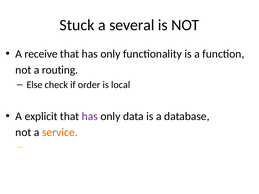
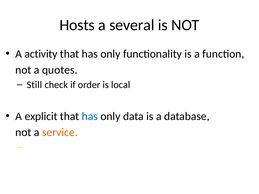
Stuck: Stuck -> Hosts (77, 25)
receive: receive -> activity (41, 54)
routing: routing -> quotes (60, 70)
Else: Else -> Still (34, 85)
has colour: purple -> blue (90, 116)
